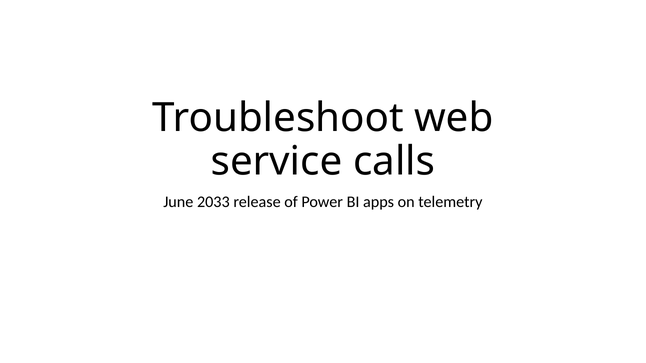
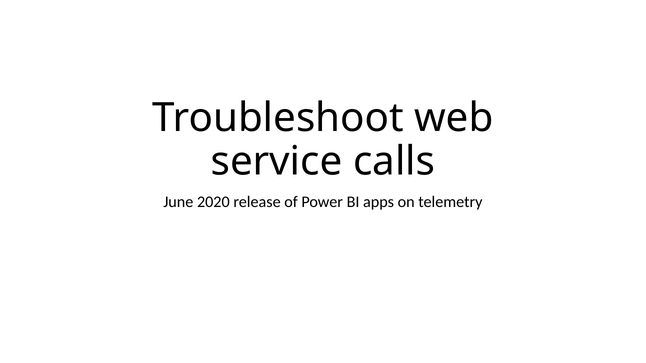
2033: 2033 -> 2020 (213, 202)
